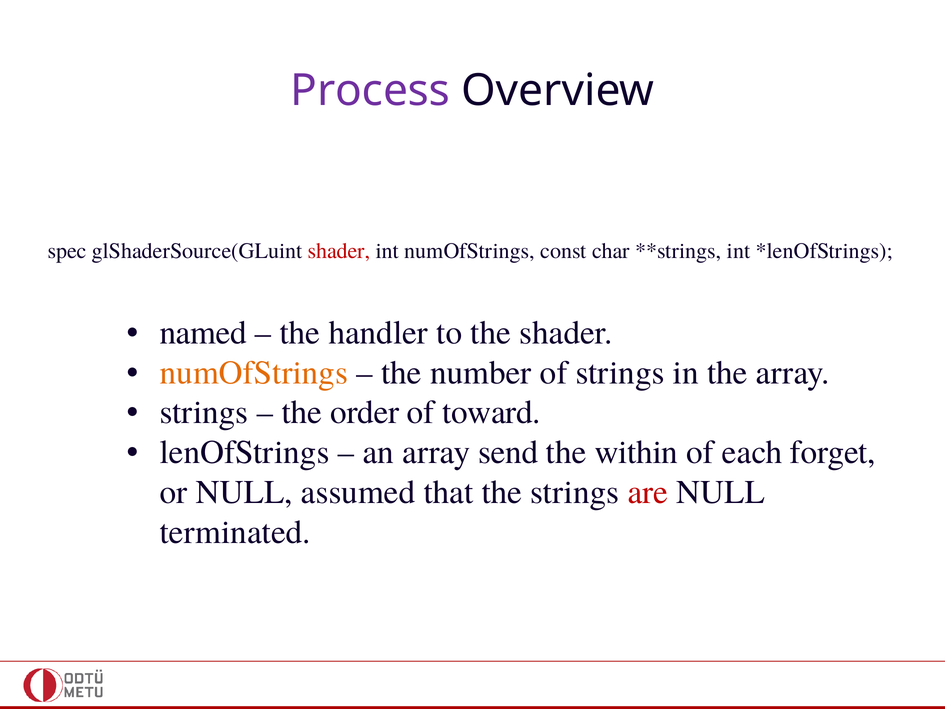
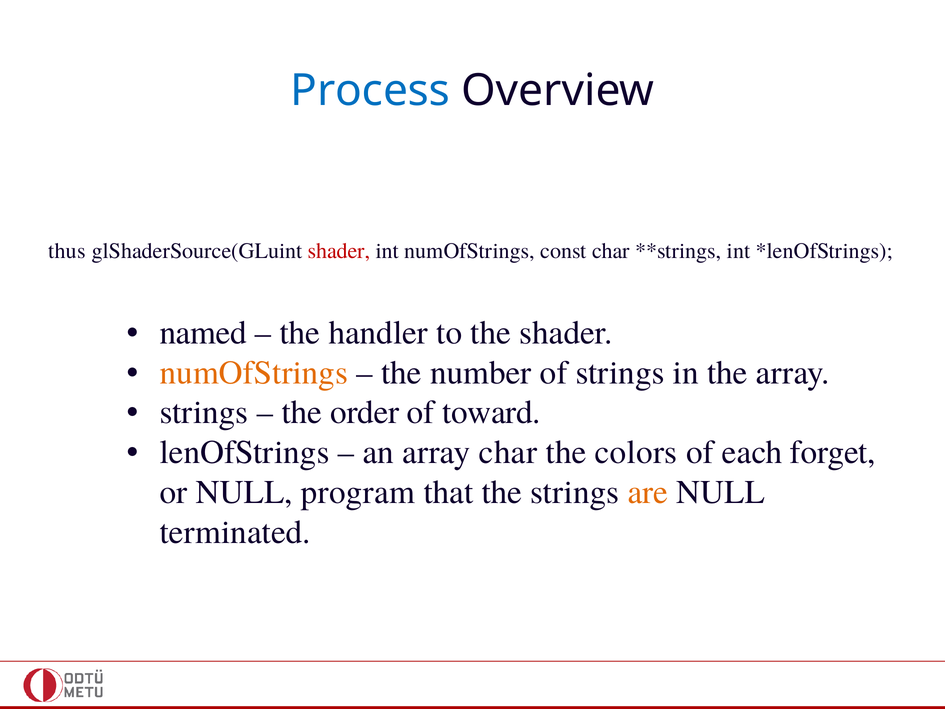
Process colour: purple -> blue (370, 91)
spec: spec -> thus (67, 251)
array send: send -> char (508, 452)
within: within -> colors (636, 452)
assumed: assumed -> program (358, 492)
are colour: red -> orange (648, 492)
